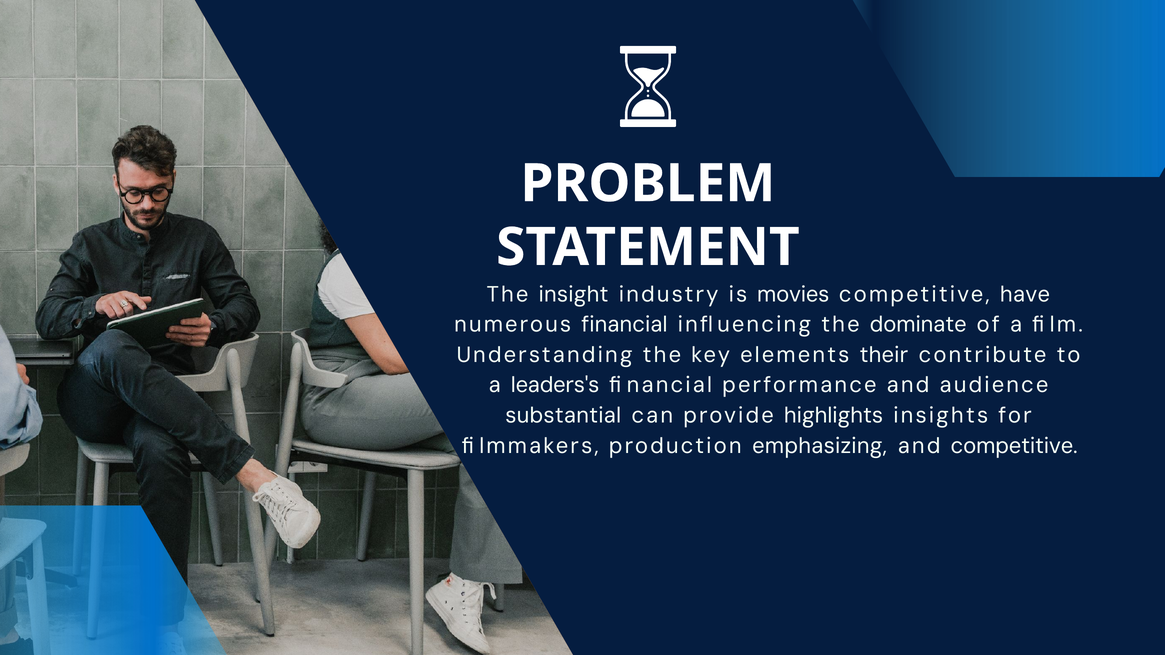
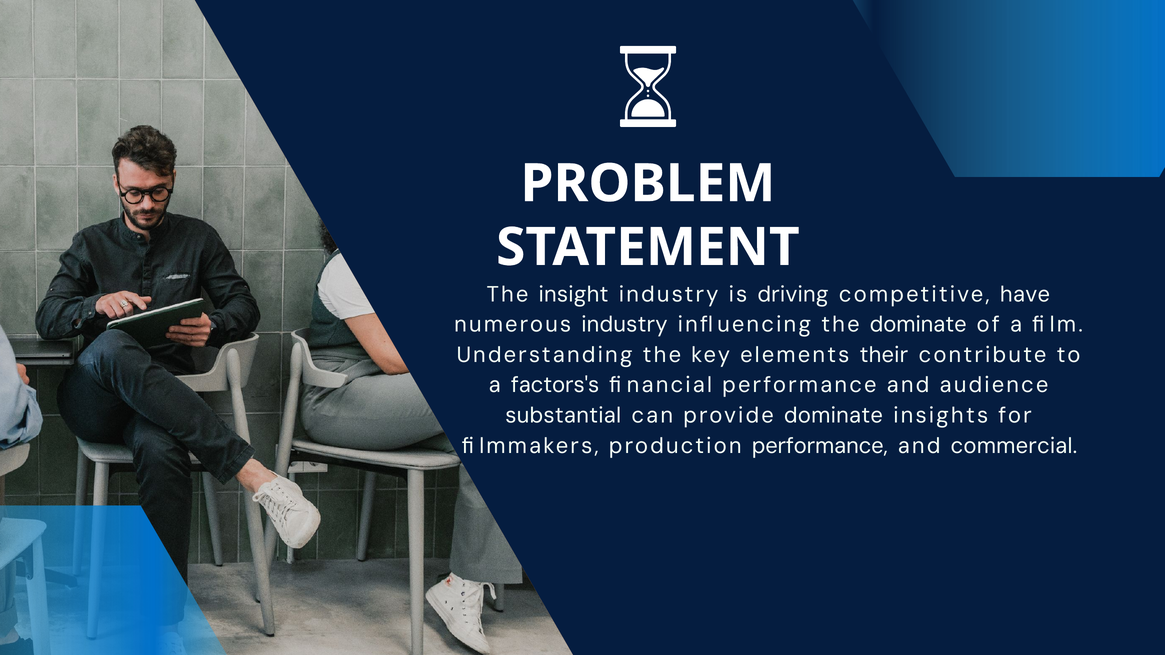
movies: movies -> driving (793, 295)
numerous financial: financial -> industry (624, 325)
leaders's: leaders's -> factors's (555, 385)
provide highlights: highlights -> dominate (833, 416)
production emphasizing: emphasizing -> performance (820, 446)
and competitive: competitive -> commercial (1014, 446)
